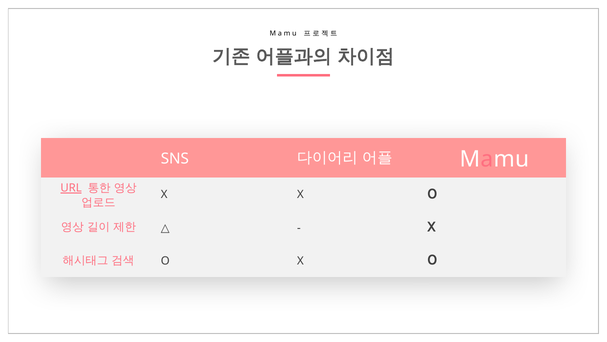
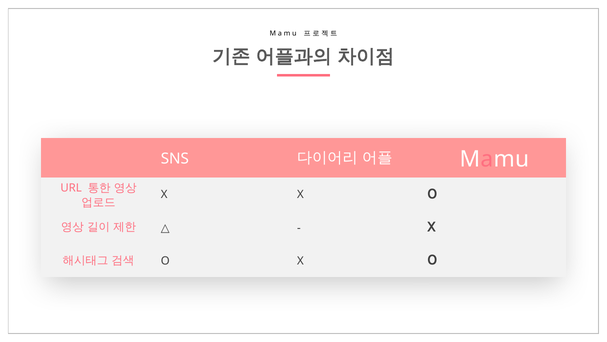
URL underline: present -> none (71, 188)
